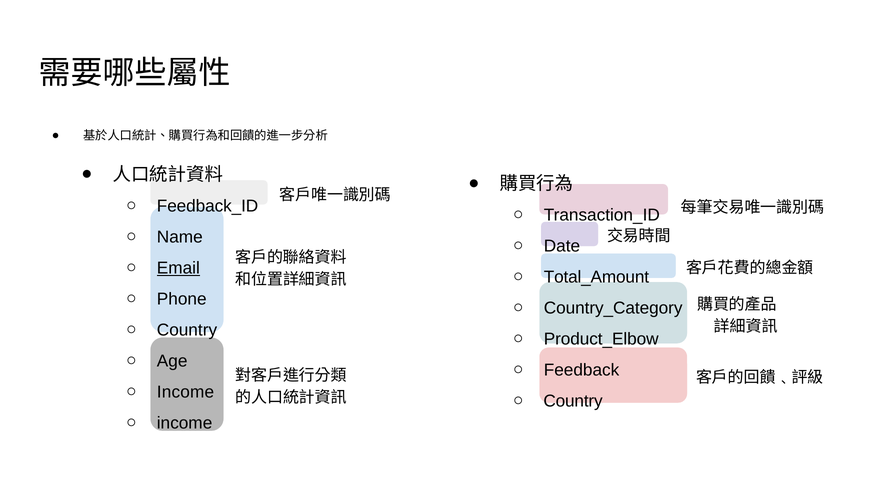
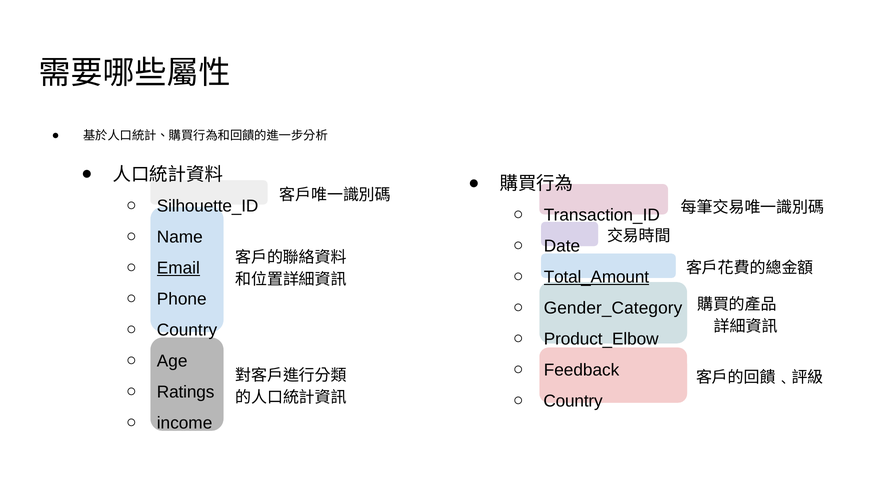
Feedback_ID: Feedback_ID -> Silhouette_ID (208, 206)
Total_Amount underline: none -> present (596, 277)
Country_Category: Country_Category -> Gender_Category (613, 308)
Income: Income -> Ratings (186, 392)
